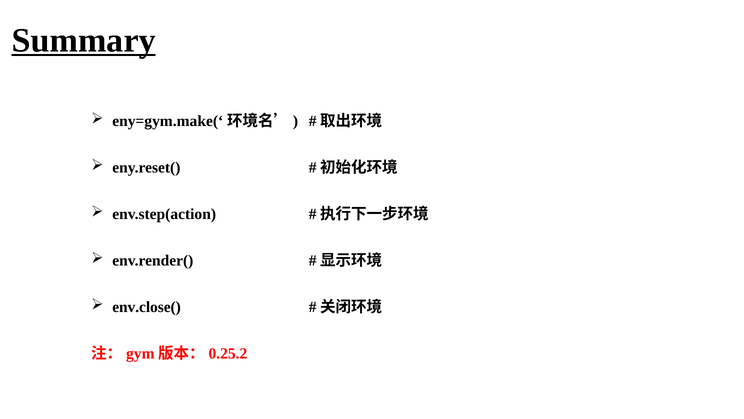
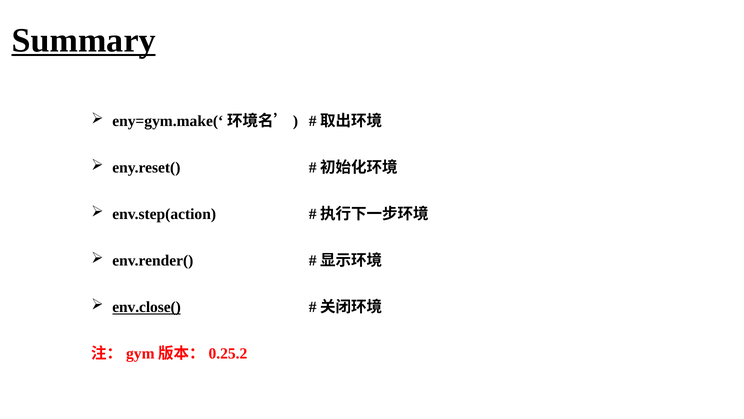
env.close( underline: none -> present (147, 307)
